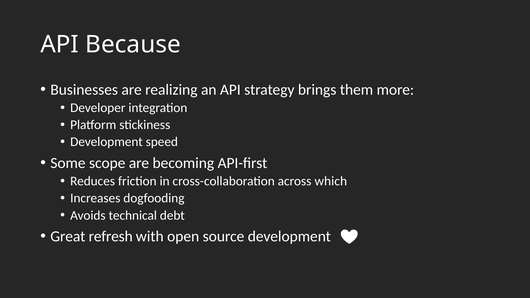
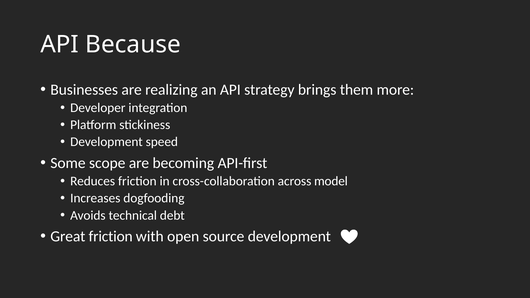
which: which -> model (331, 181)
Great refresh: refresh -> friction (111, 236)
